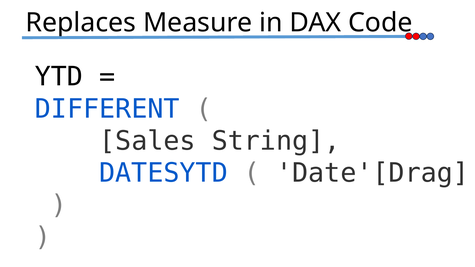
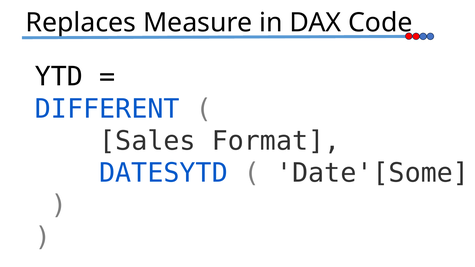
String: String -> Format (276, 141)
Date'[Drag: Date'[Drag -> Date'[Some (373, 173)
